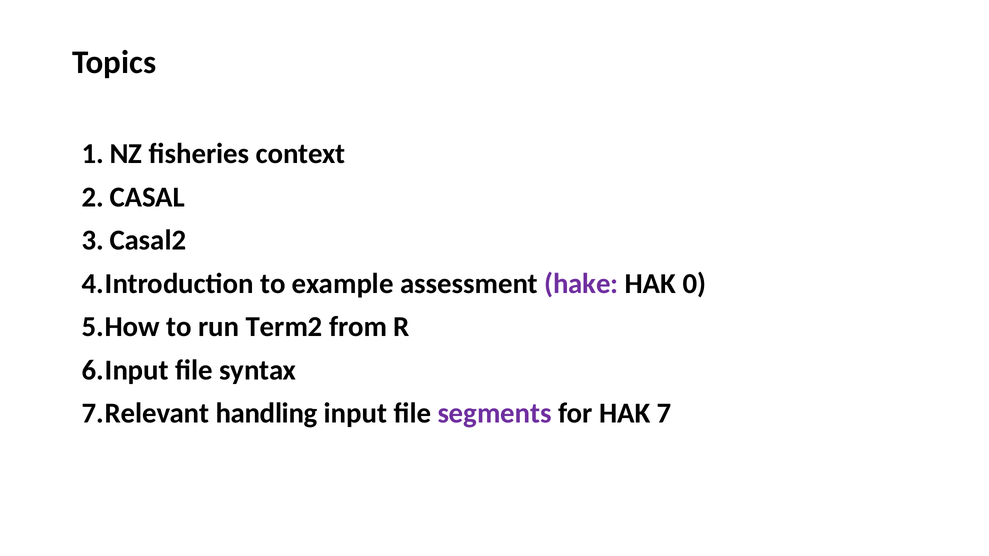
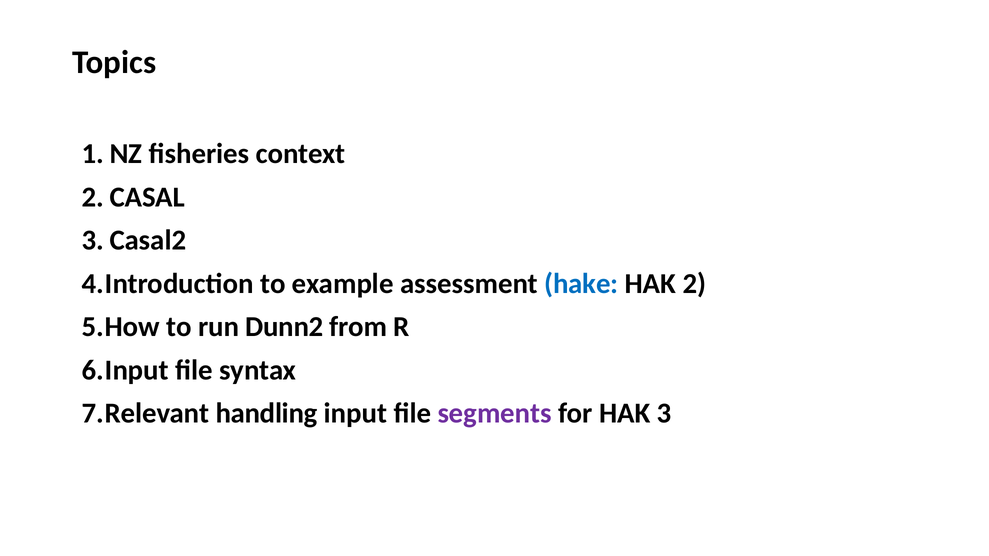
hake colour: purple -> blue (581, 284)
0: 0 -> 2 (694, 284)
Term2: Term2 -> Dunn2 (284, 327)
7: 7 -> 3 (664, 414)
